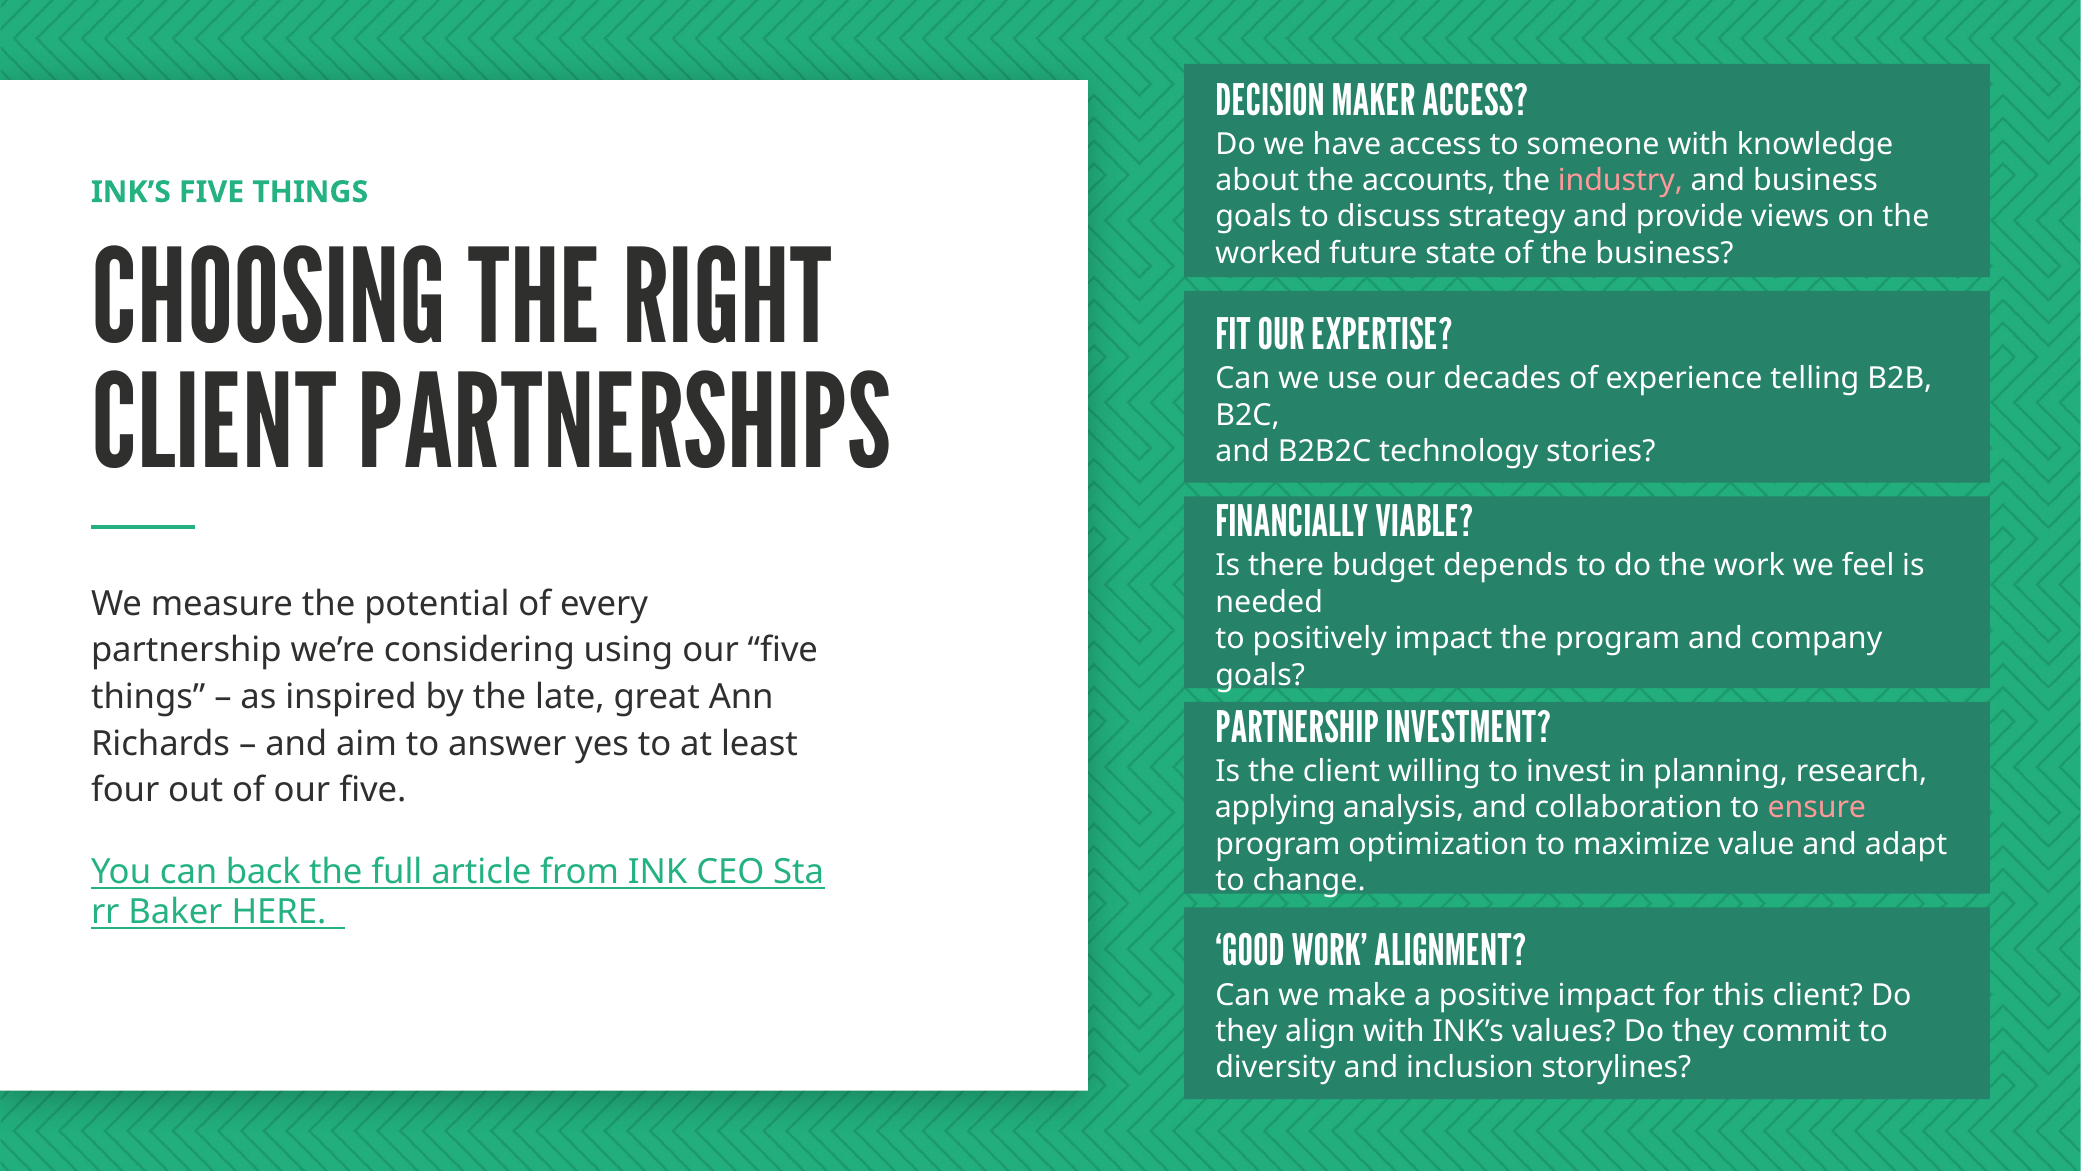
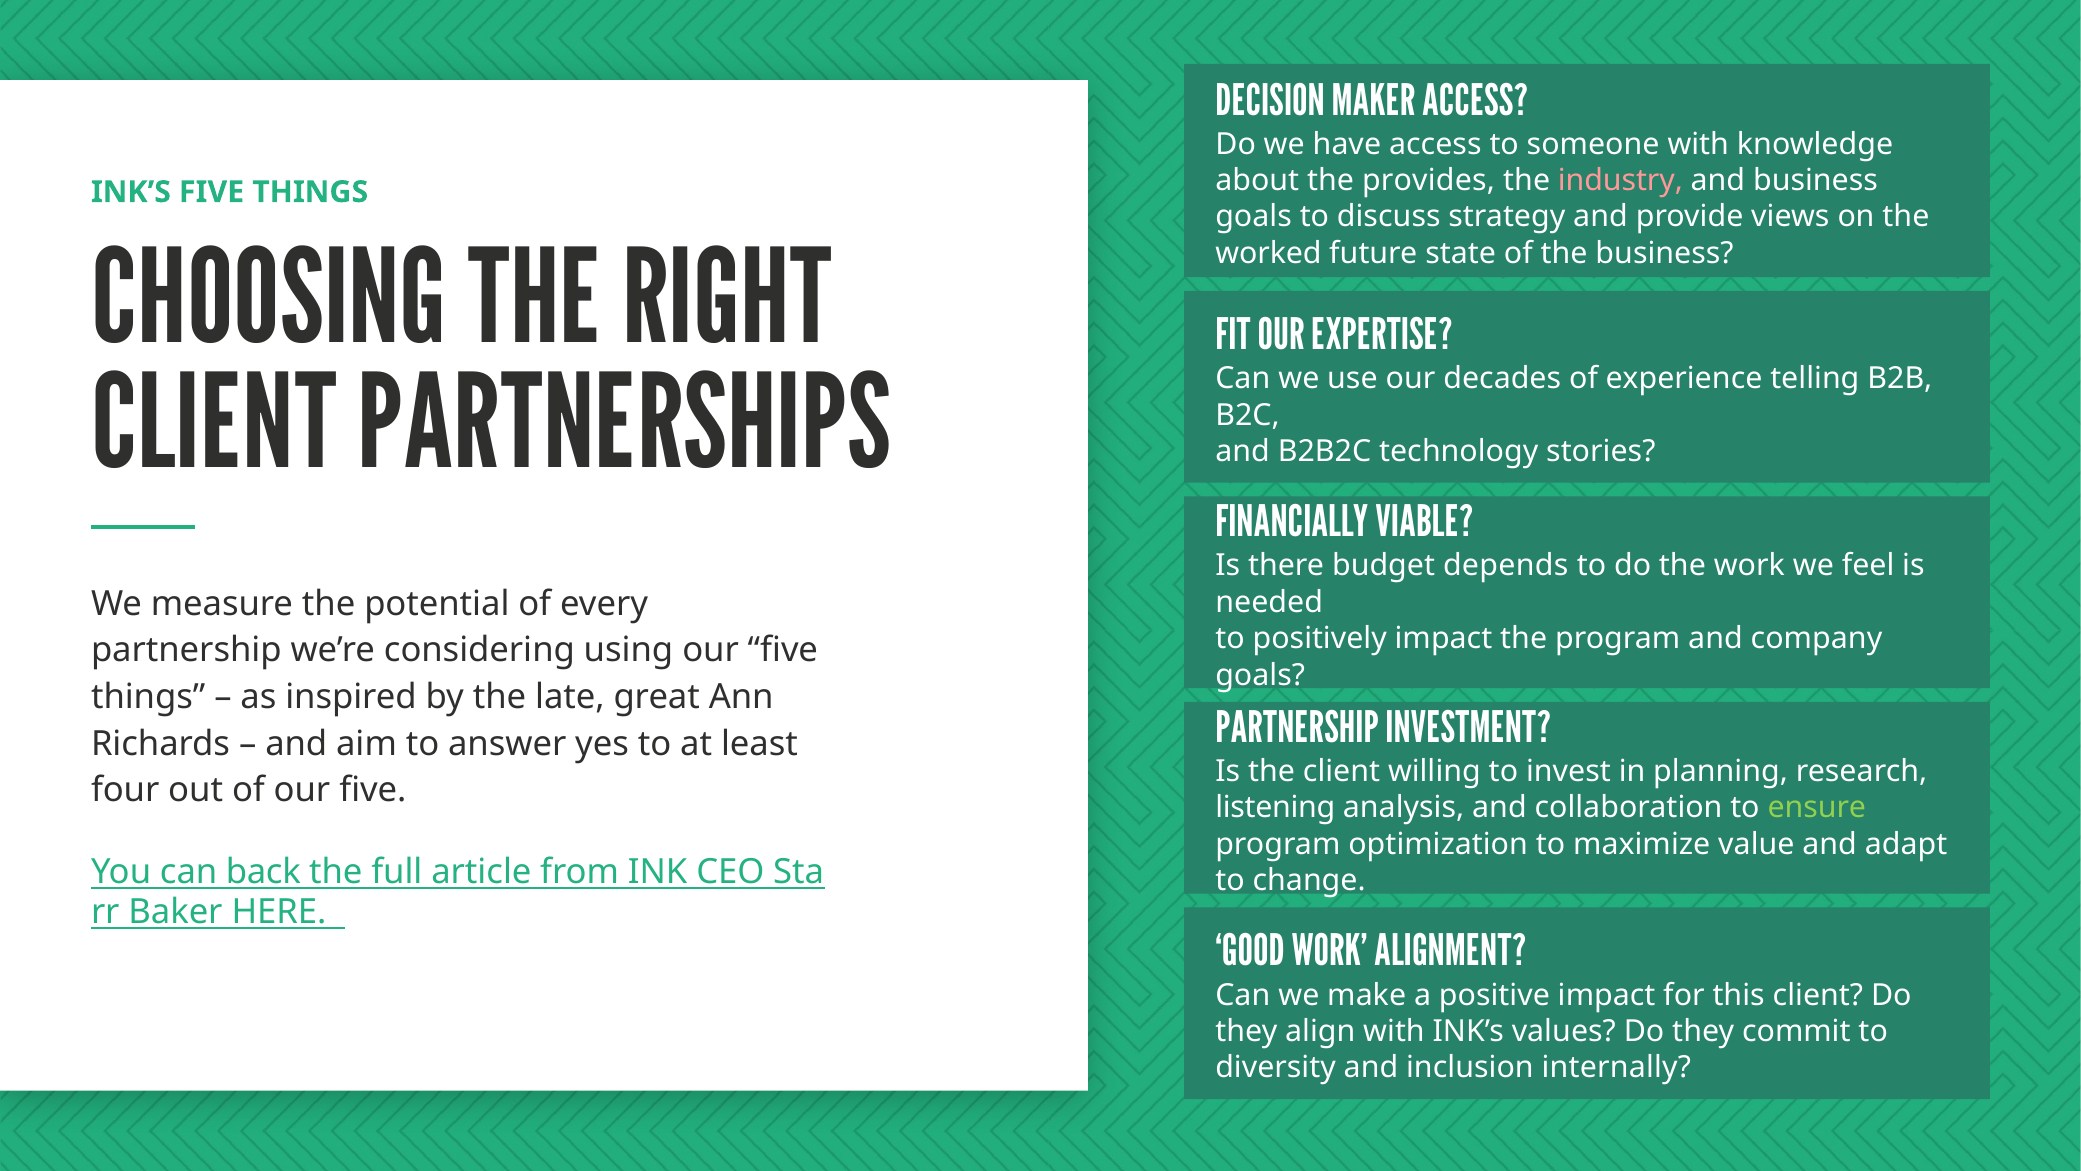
accounts: accounts -> provides (1428, 180)
applying: applying -> listening (1275, 807)
ensure colour: pink -> light green (1817, 807)
storylines: storylines -> internally (1616, 1068)
